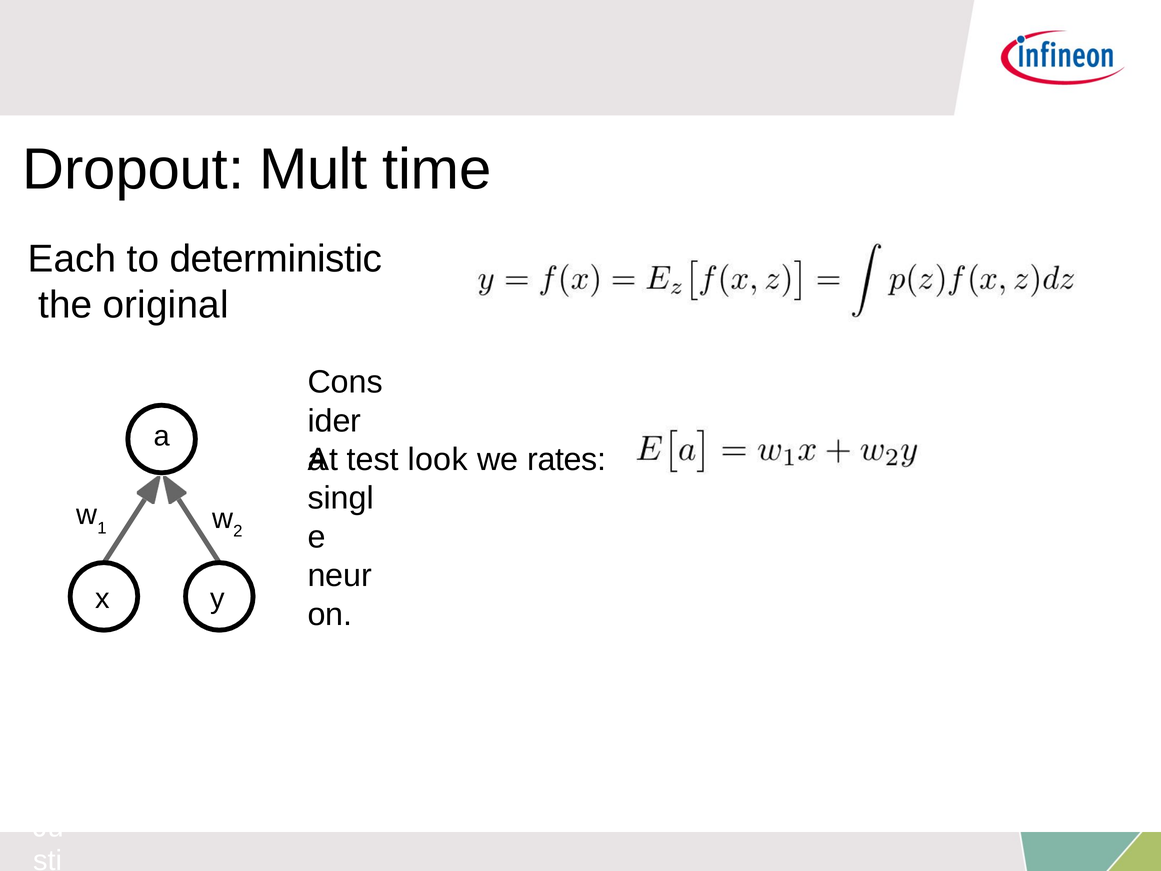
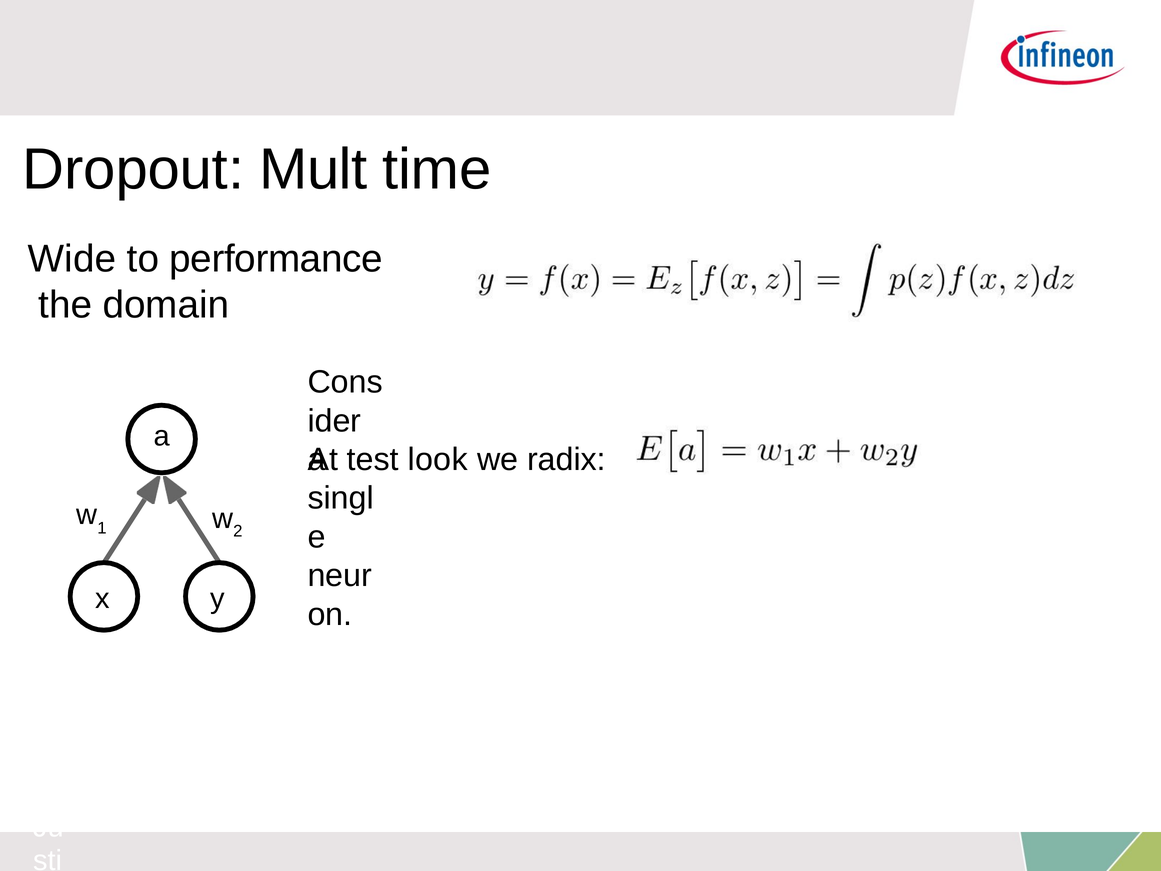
Each: Each -> Wide (72, 259)
deterministic: deterministic -> performance (276, 259)
original: original -> domain (166, 305)
rates: rates -> radix (567, 459)
